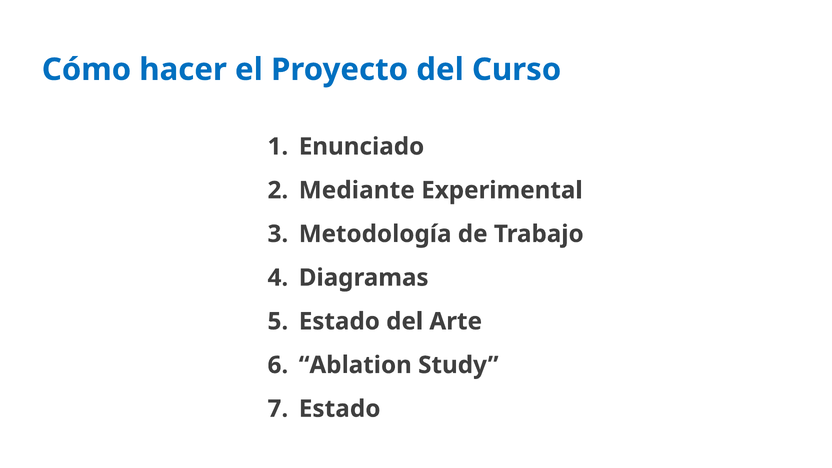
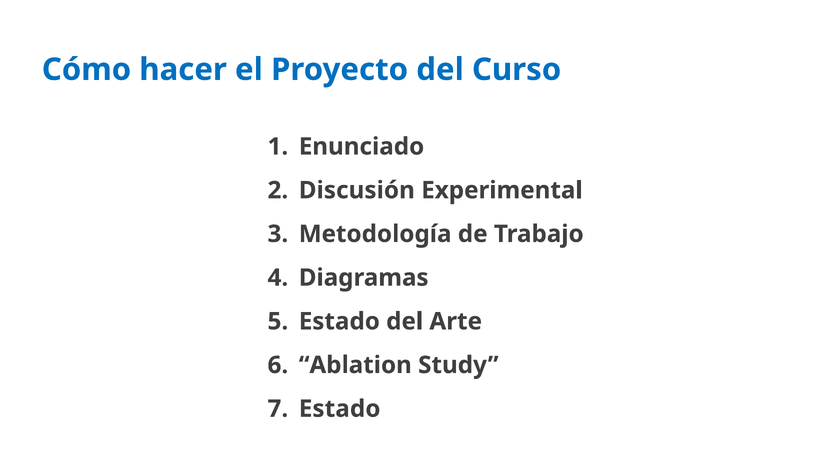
Mediante: Mediante -> Discusión (357, 190)
